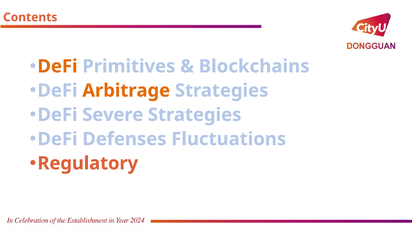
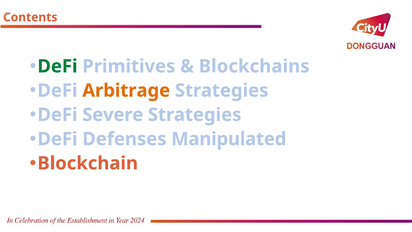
DeFi colour: orange -> green (57, 66)
Fluctuations: Fluctuations -> Manipulated (229, 139)
Regulatory: Regulatory -> Blockchain (88, 163)
